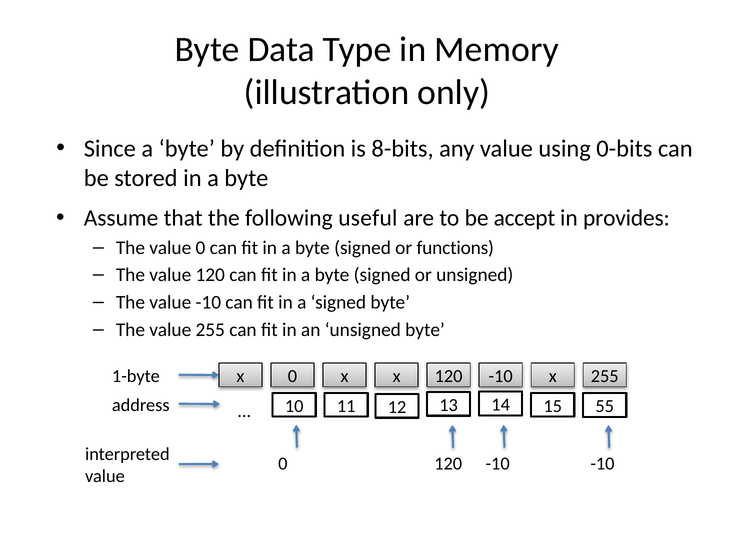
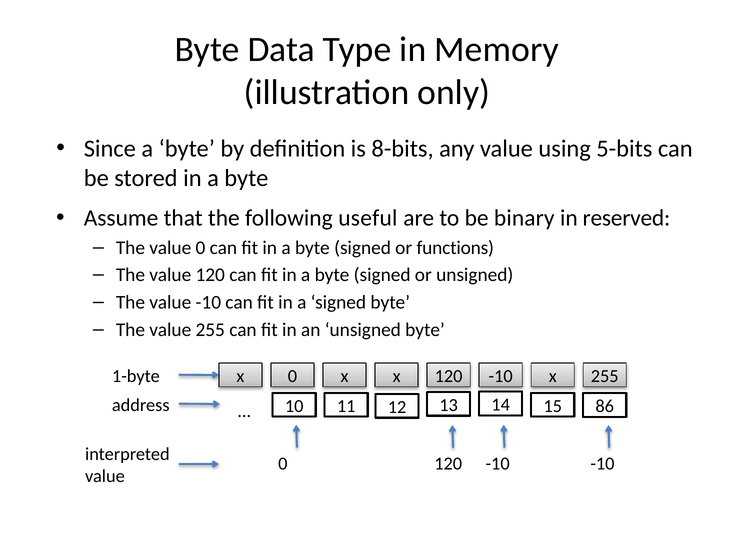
0-bits: 0-bits -> 5-bits (624, 149)
accept: accept -> binary (524, 218)
provides: provides -> reserved (626, 218)
55: 55 -> 86 (605, 406)
